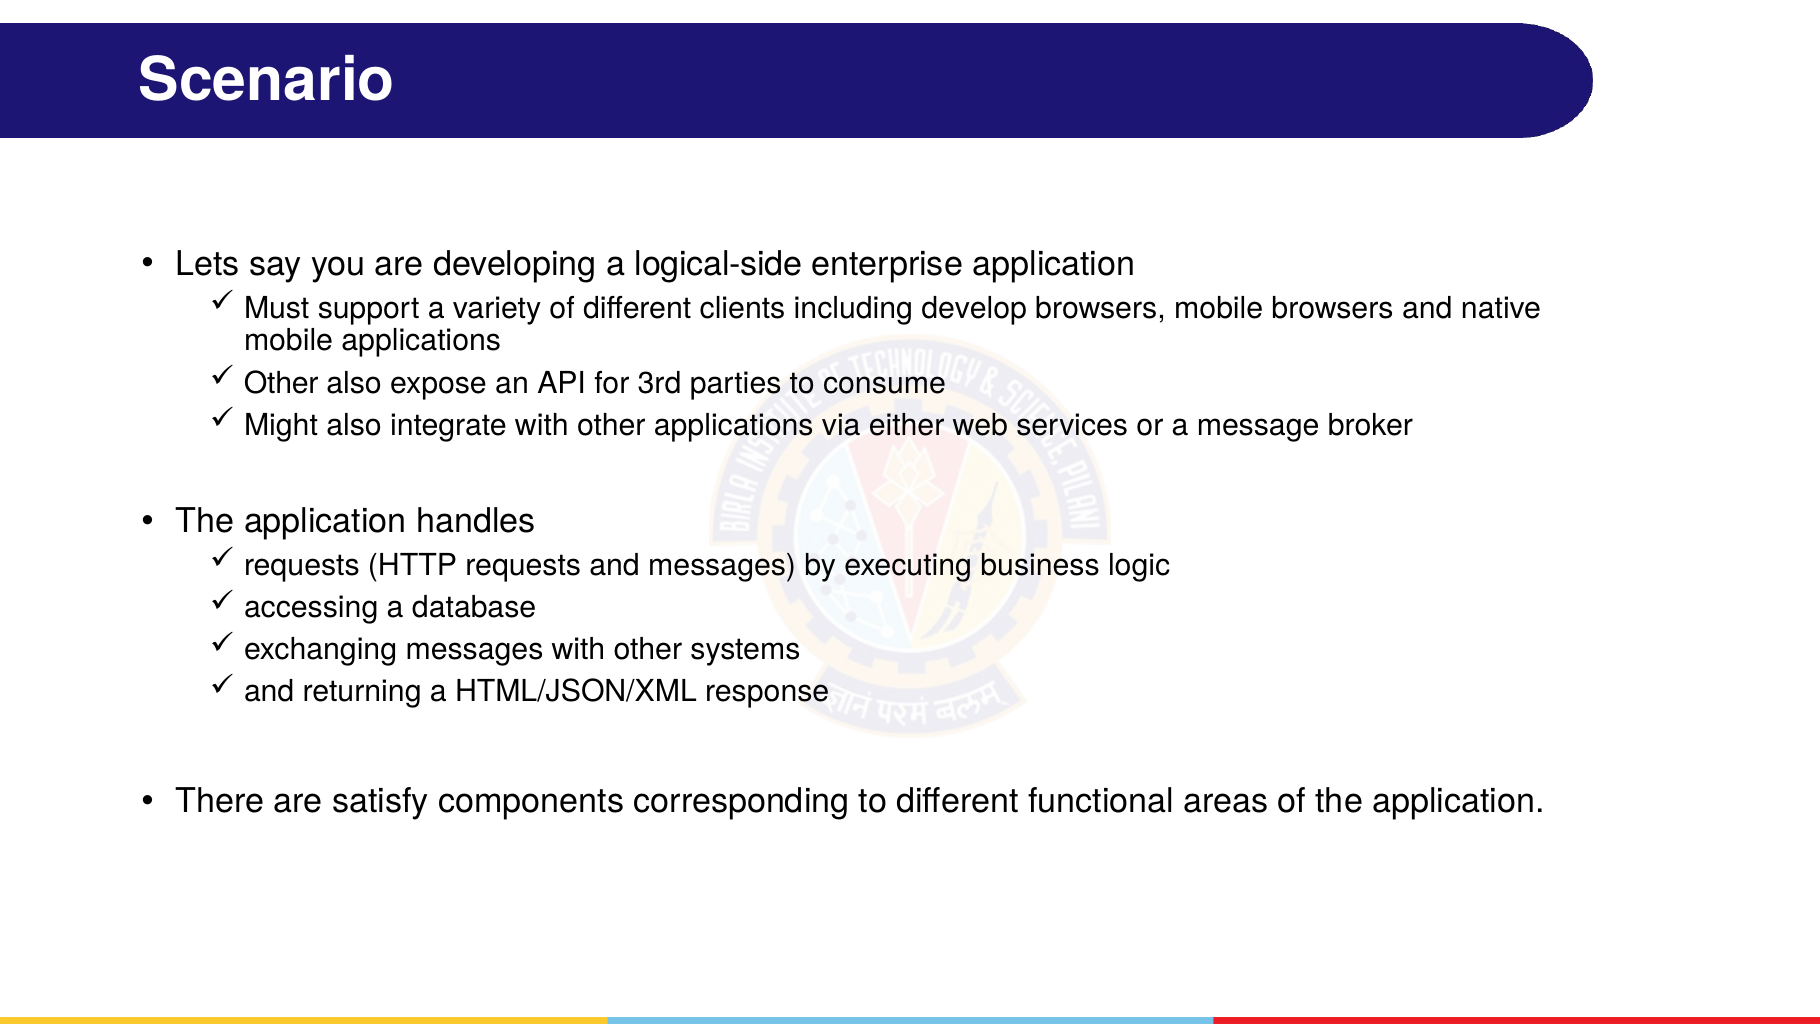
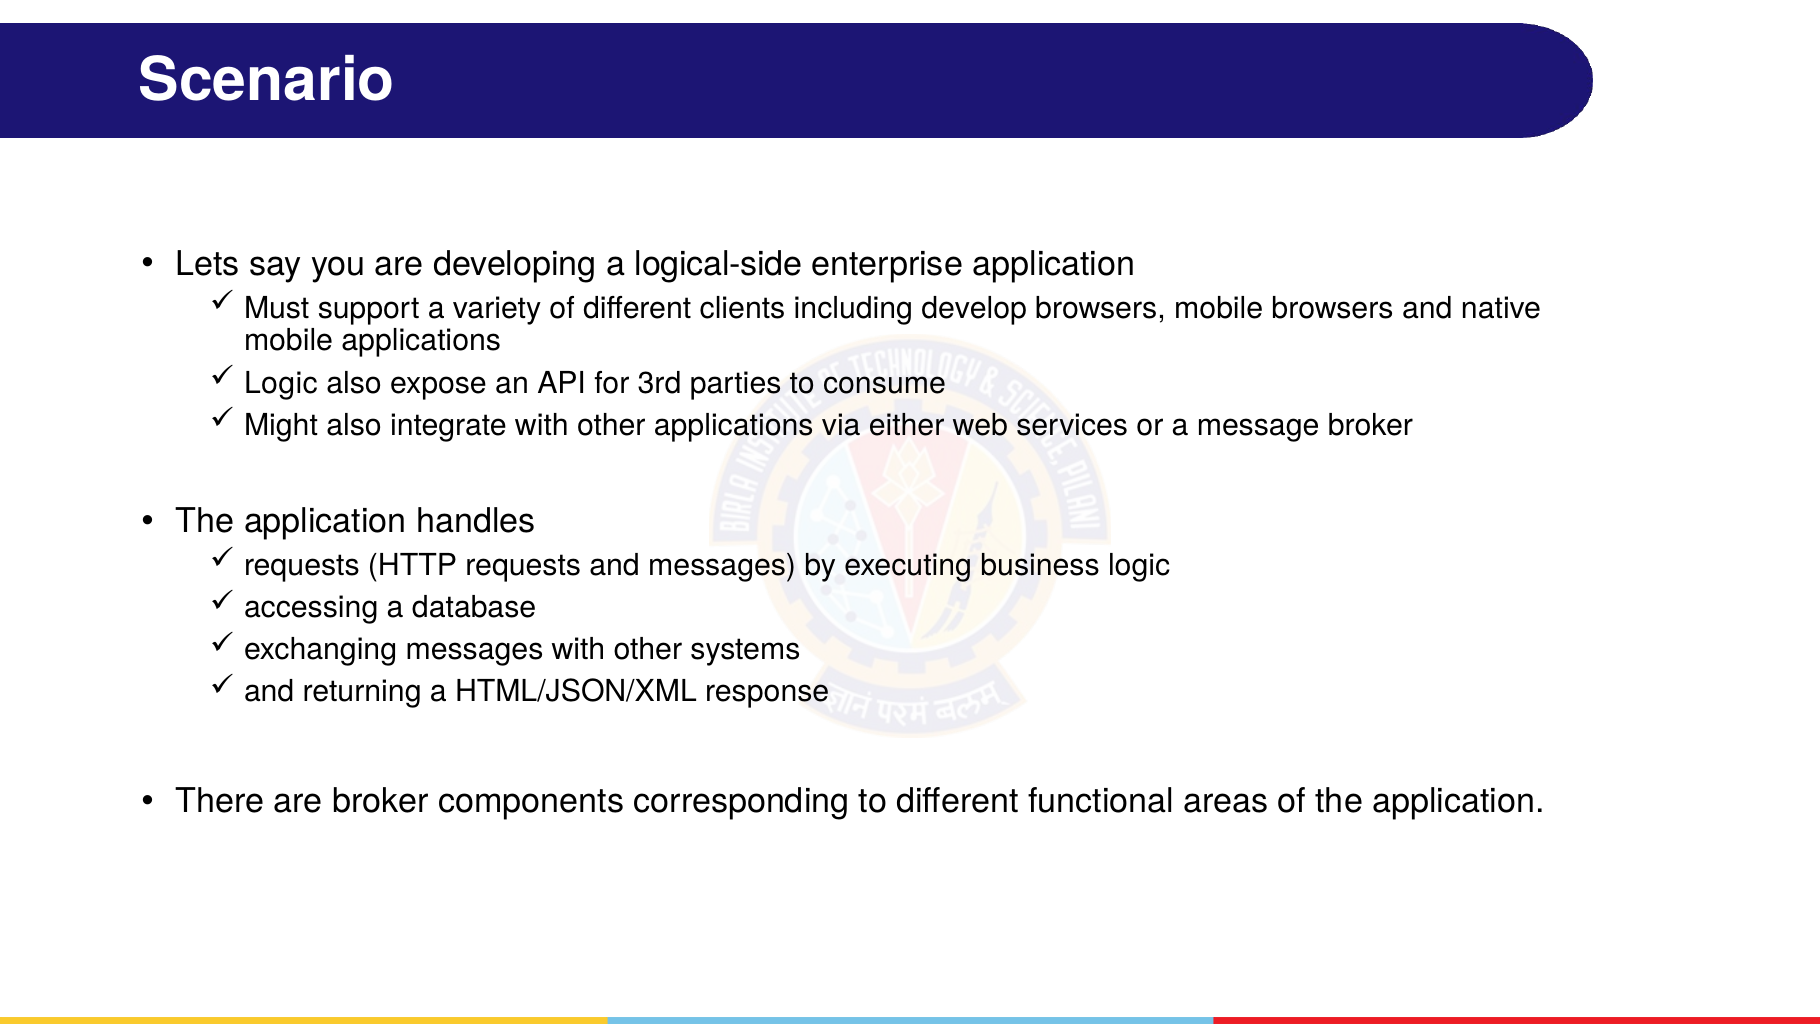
Other: Other -> Logic (281, 383)
are satisfy: satisfy -> broker (381, 801)
